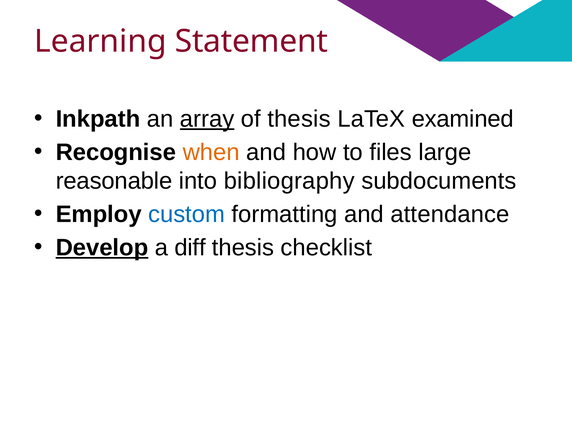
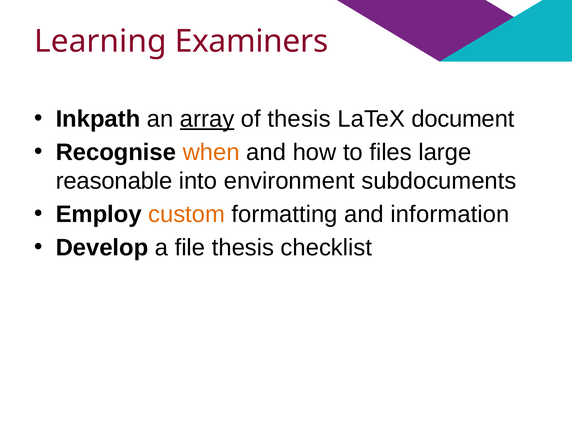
Statement: Statement -> Examiners (251, 41)
examined: examined -> document (463, 119)
bibliography: bibliography -> environment (289, 181)
custom colour: blue -> orange (187, 214)
attendance: attendance -> information (450, 214)
Develop underline: present -> none (102, 248)
diff: diff -> file (190, 248)
